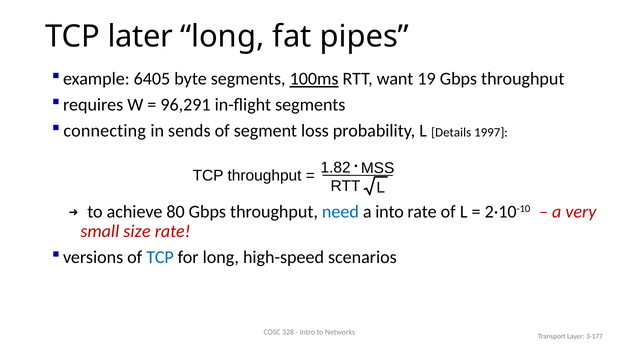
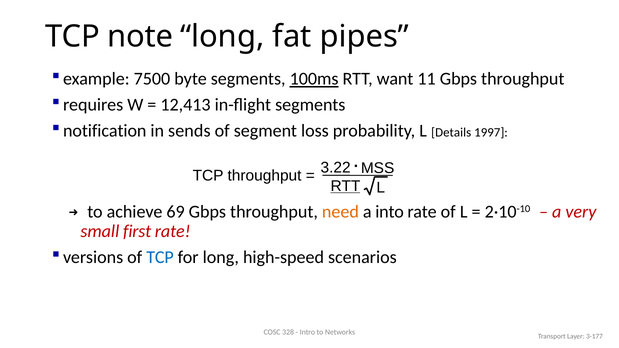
later: later -> note (140, 37)
6405: 6405 -> 7500 (152, 79)
19: 19 -> 11 (427, 79)
96,291: 96,291 -> 12,413 (185, 105)
connecting: connecting -> notification (105, 131)
1.82: 1.82 -> 3.22 (336, 168)
RTT underline: none -> present (345, 186)
80: 80 -> 69 (176, 212)
need colour: blue -> orange (340, 212)
size: size -> first (137, 231)
